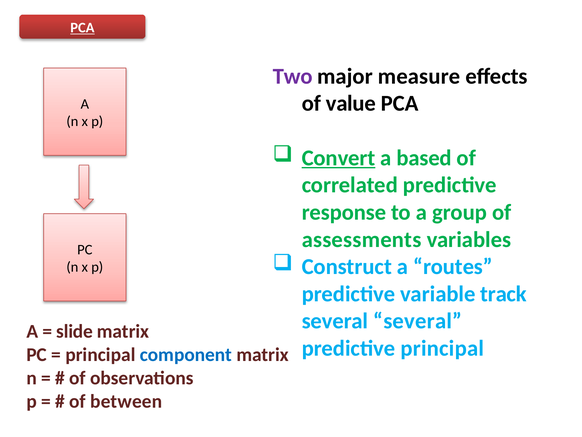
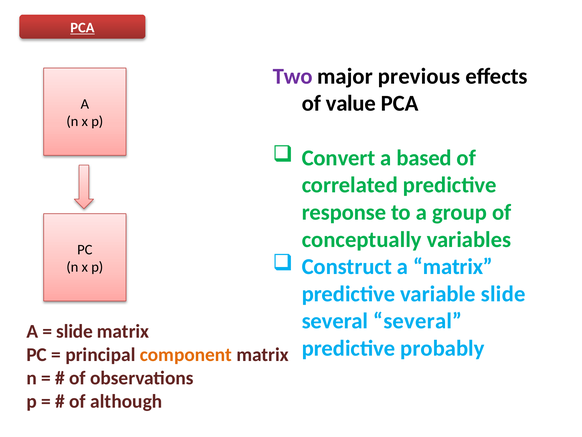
measure: measure -> previous (419, 76)
Convert underline: present -> none (339, 158)
assessments: assessments -> conceptually (362, 239)
a routes: routes -> matrix (453, 266)
variable track: track -> slide (503, 294)
predictive principal: principal -> probably (442, 348)
component colour: blue -> orange (186, 354)
between: between -> although (126, 401)
